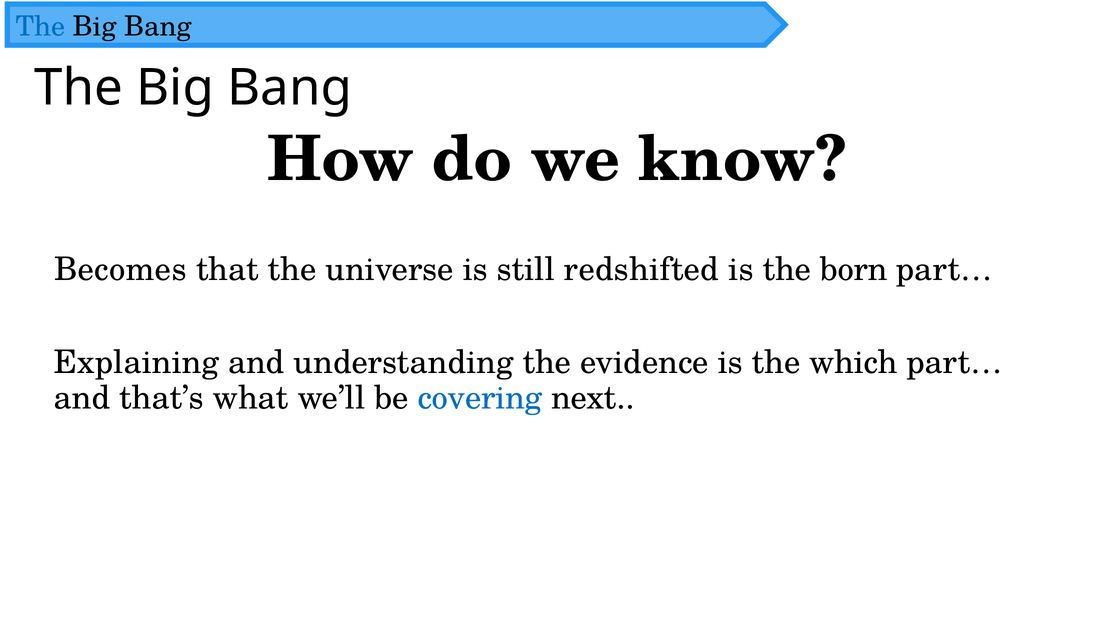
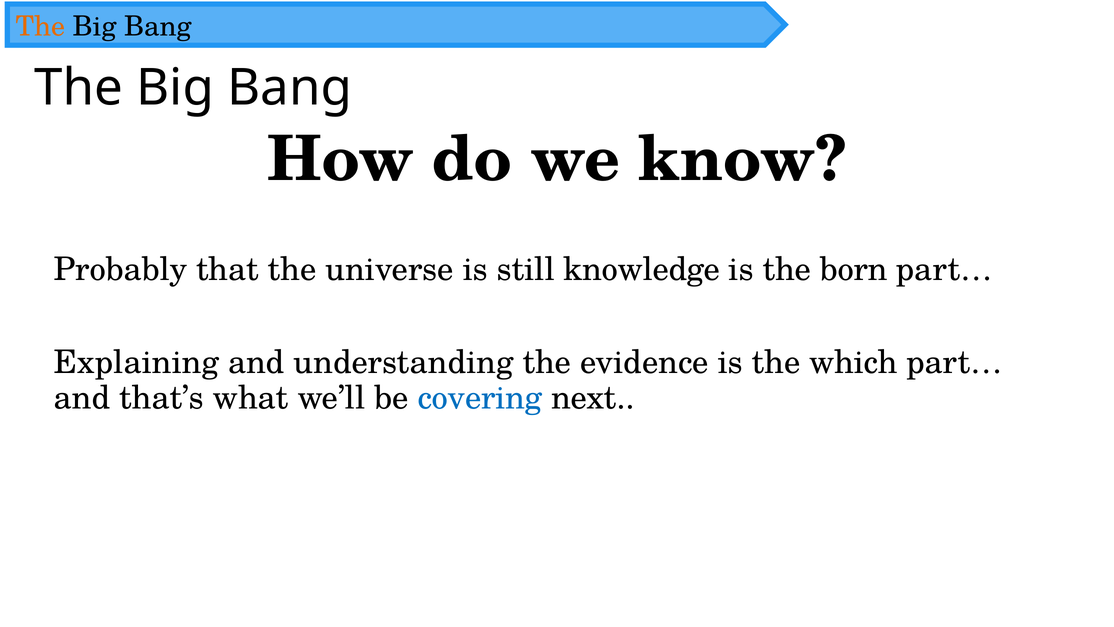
The colour: blue -> orange (40, 27)
Becomes: Becomes -> Probably (121, 269)
redshifted: redshifted -> knowledge (642, 269)
